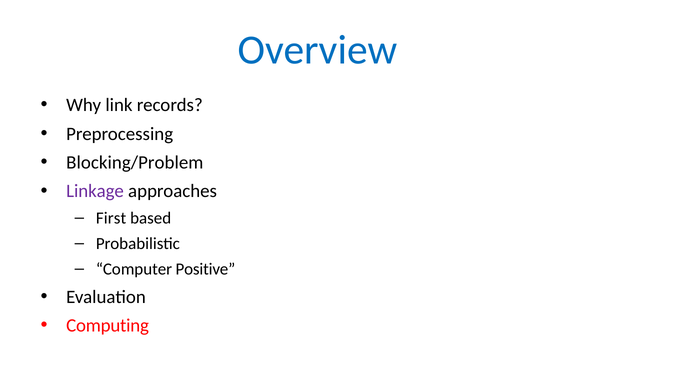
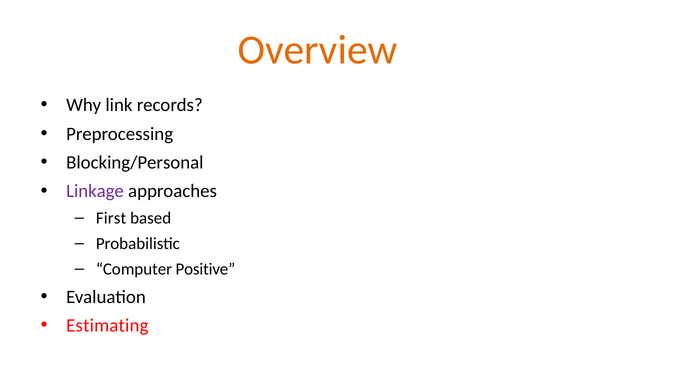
Overview colour: blue -> orange (317, 50)
Blocking/Problem: Blocking/Problem -> Blocking/Personal (135, 163)
Computing: Computing -> Estimating (107, 326)
